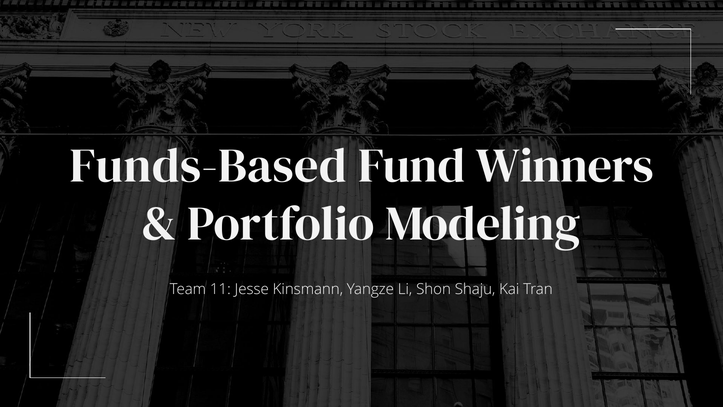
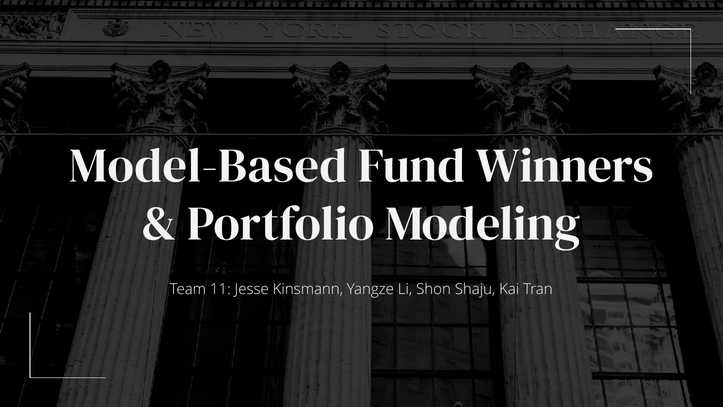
Funds-Based: Funds-Based -> Model-Based (208, 166)
